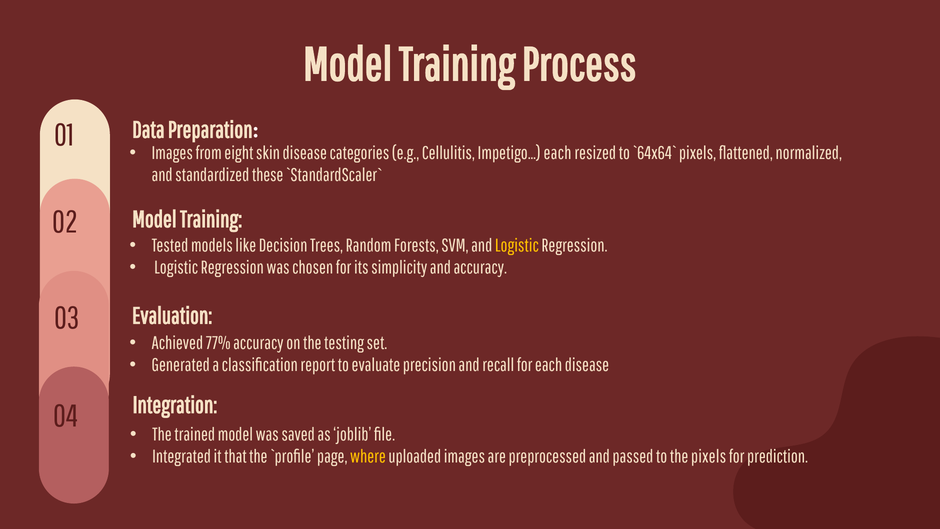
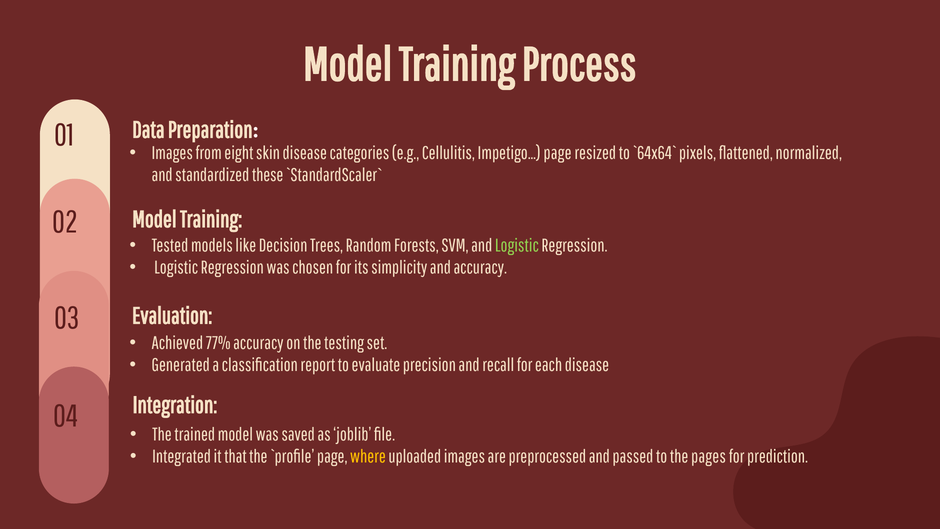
Impetigo… each: each -> page (558, 153)
Logistic colour: yellow -> light green (517, 245)
the pixels: pixels -> pages (709, 457)
